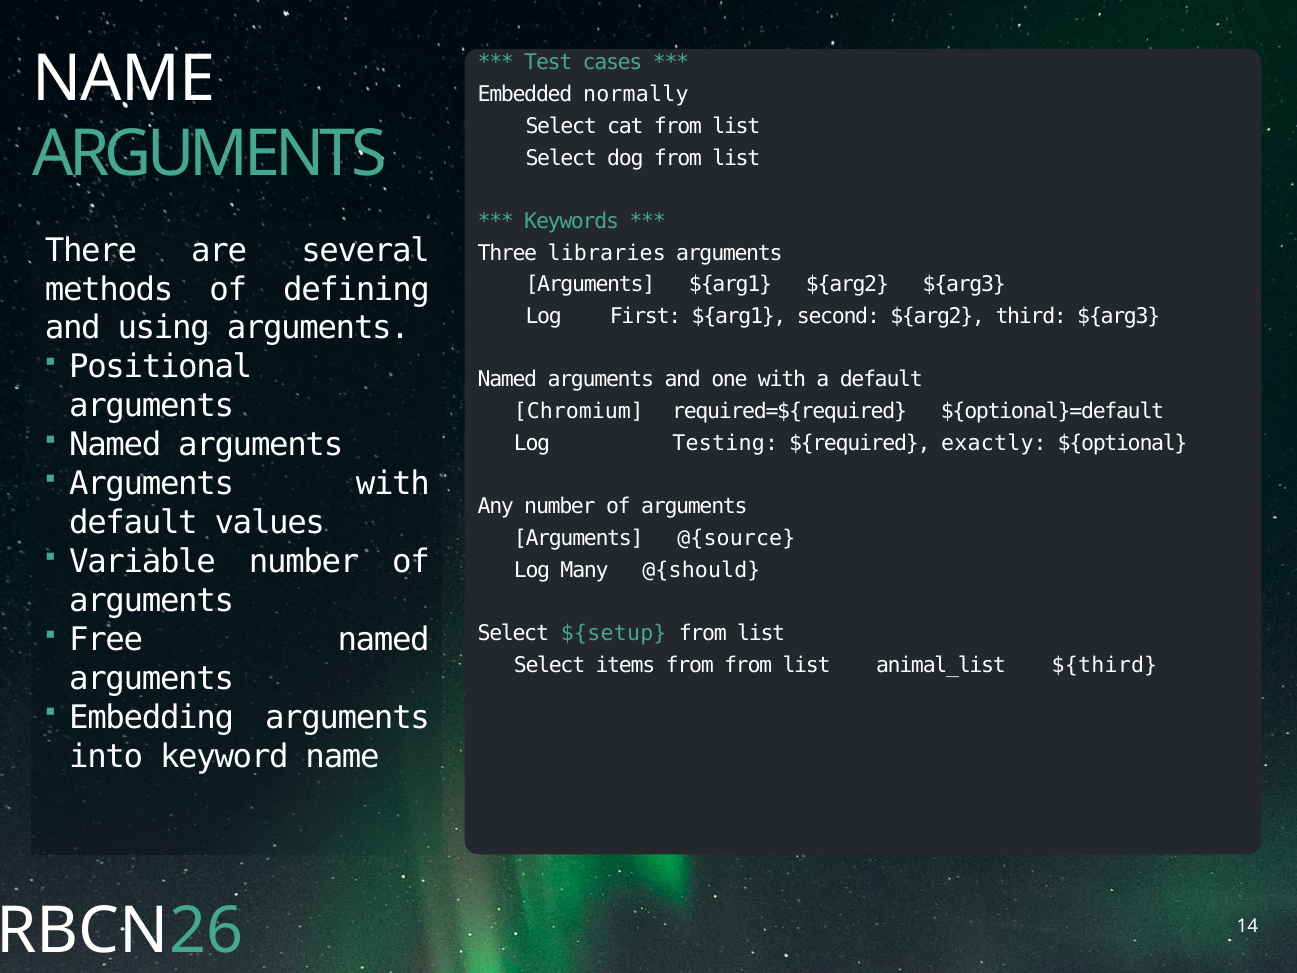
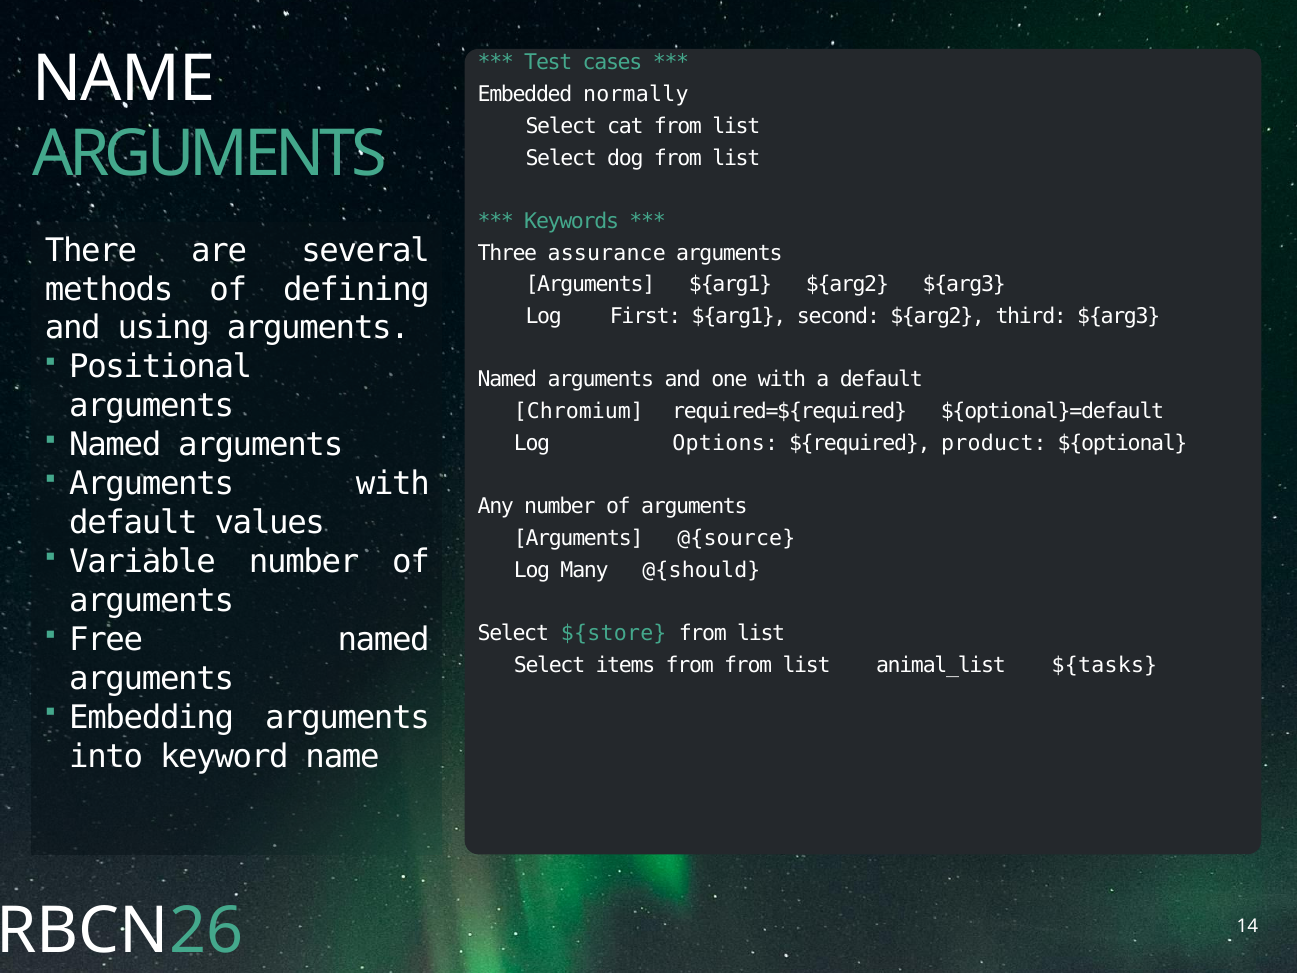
libraries: libraries -> assurance (607, 253)
Testing: Testing -> Options (725, 443)
exactly: exactly -> product (994, 443)
${setup: ${setup -> ${store (614, 633)
${third: ${third -> ${tasks (1104, 665)
